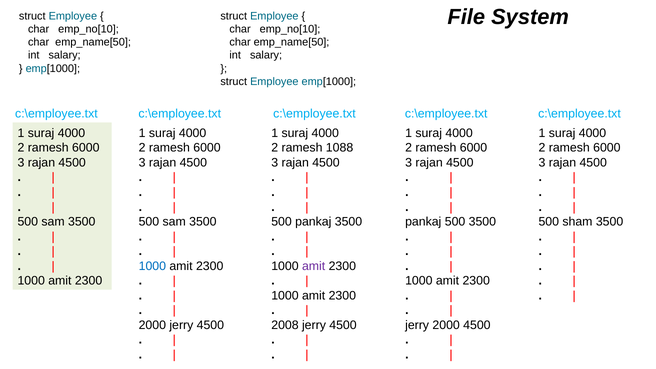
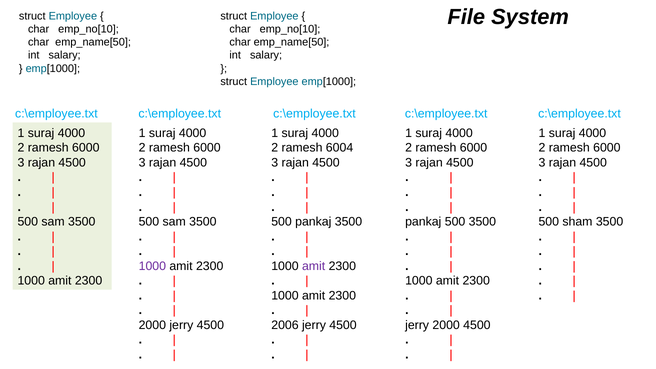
1088: 1088 -> 6004 (340, 148)
1000 colour: blue -> purple (152, 266)
2008: 2008 -> 2006 (285, 325)
